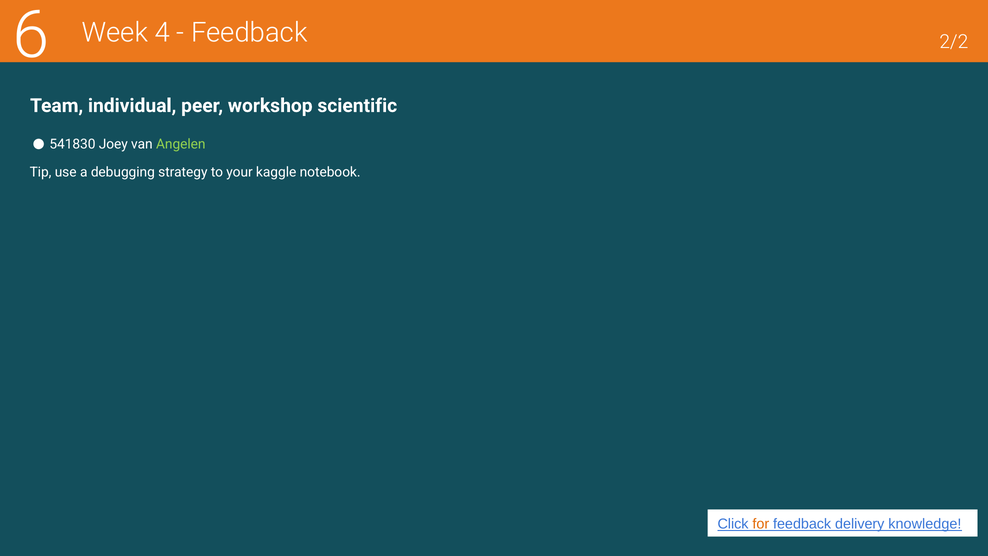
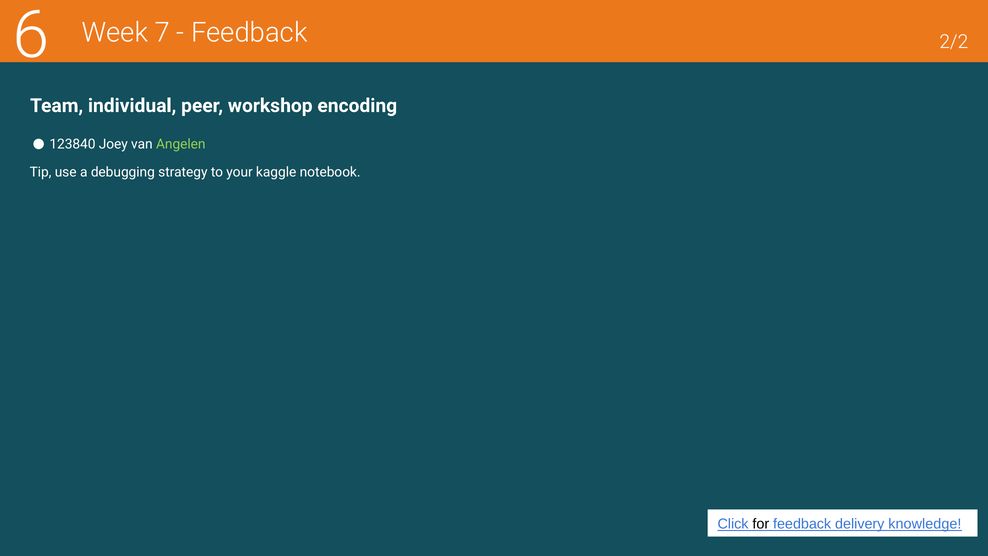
4: 4 -> 7 (162, 33)
scientific: scientific -> encoding (357, 106)
541830: 541830 -> 123840 (72, 144)
for colour: orange -> black (761, 524)
